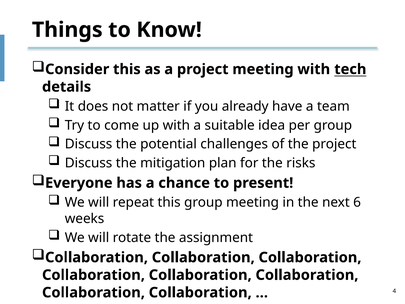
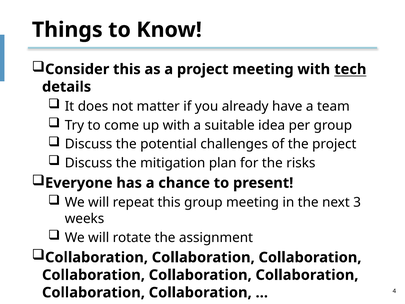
6: 6 -> 3 (357, 202)
